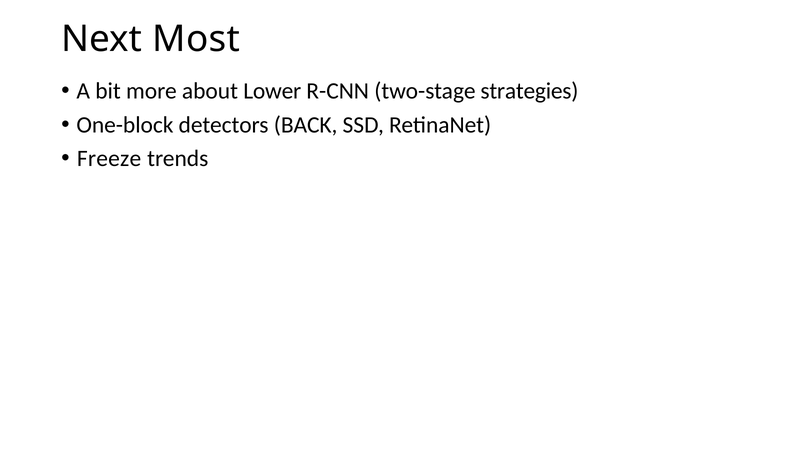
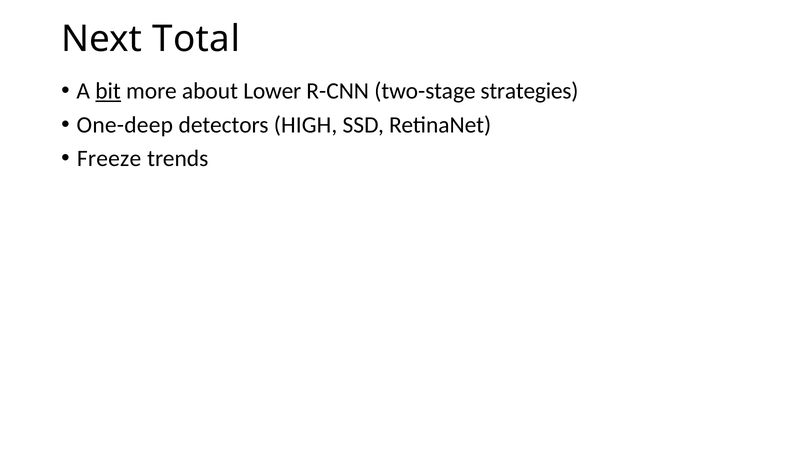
Most: Most -> Total (196, 39)
bit underline: none -> present (108, 91)
One-block: One-block -> One-deep (125, 125)
BACK: BACK -> HIGH (306, 125)
